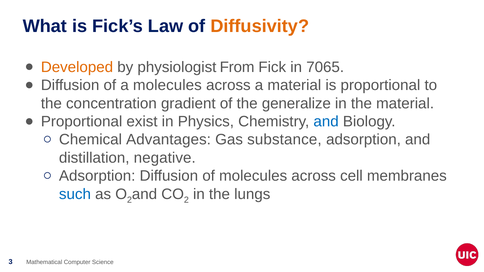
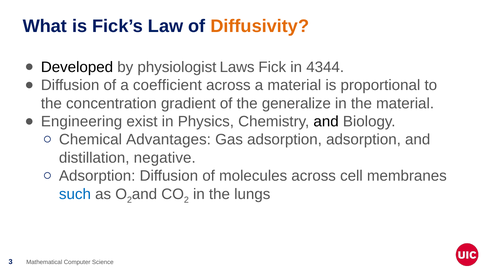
Developed colour: orange -> black (77, 67)
From: From -> Laws (237, 67)
7065: 7065 -> 4344 (325, 67)
a molecules: molecules -> coefficient (167, 85)
Proportional: Proportional -> Engineering (82, 122)
and colour: blue -> black (326, 122)
Gas substance: substance -> adsorption (284, 140)
